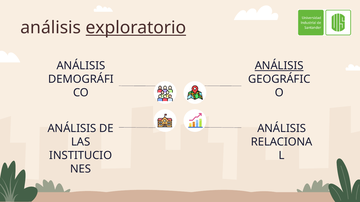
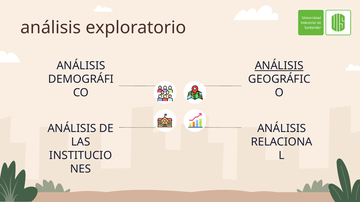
exploratorio underline: present -> none (136, 28)
